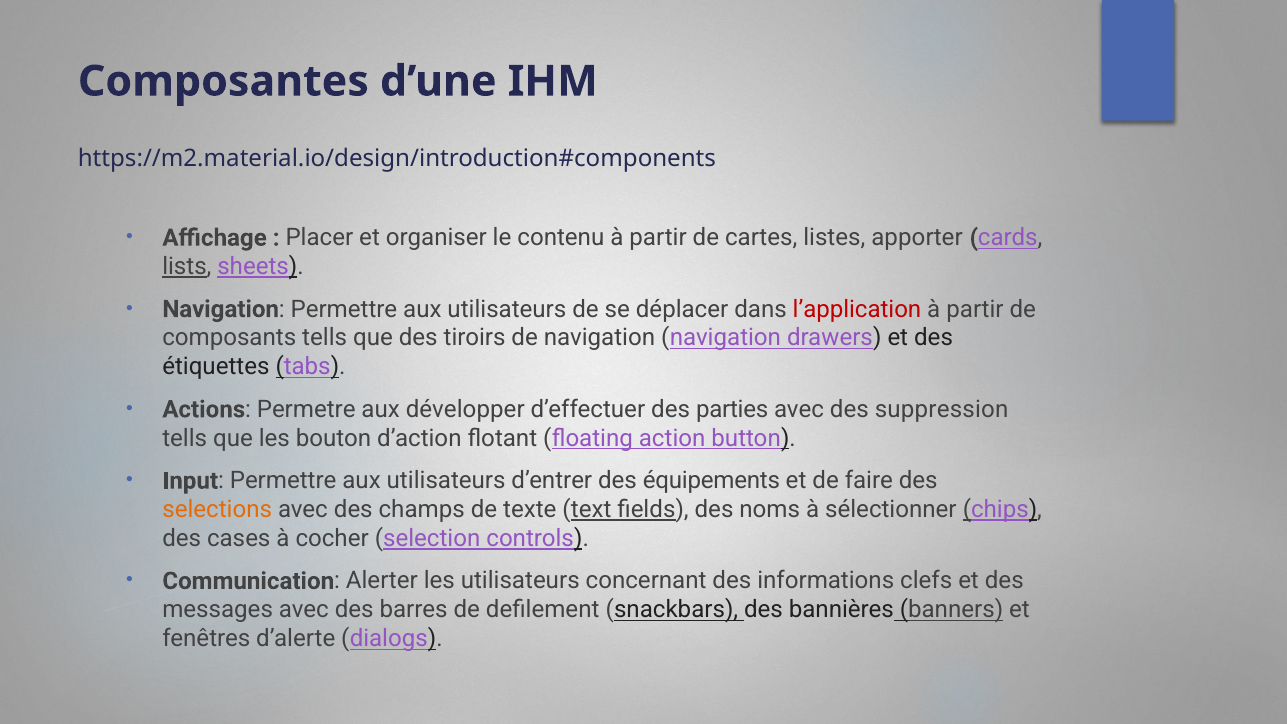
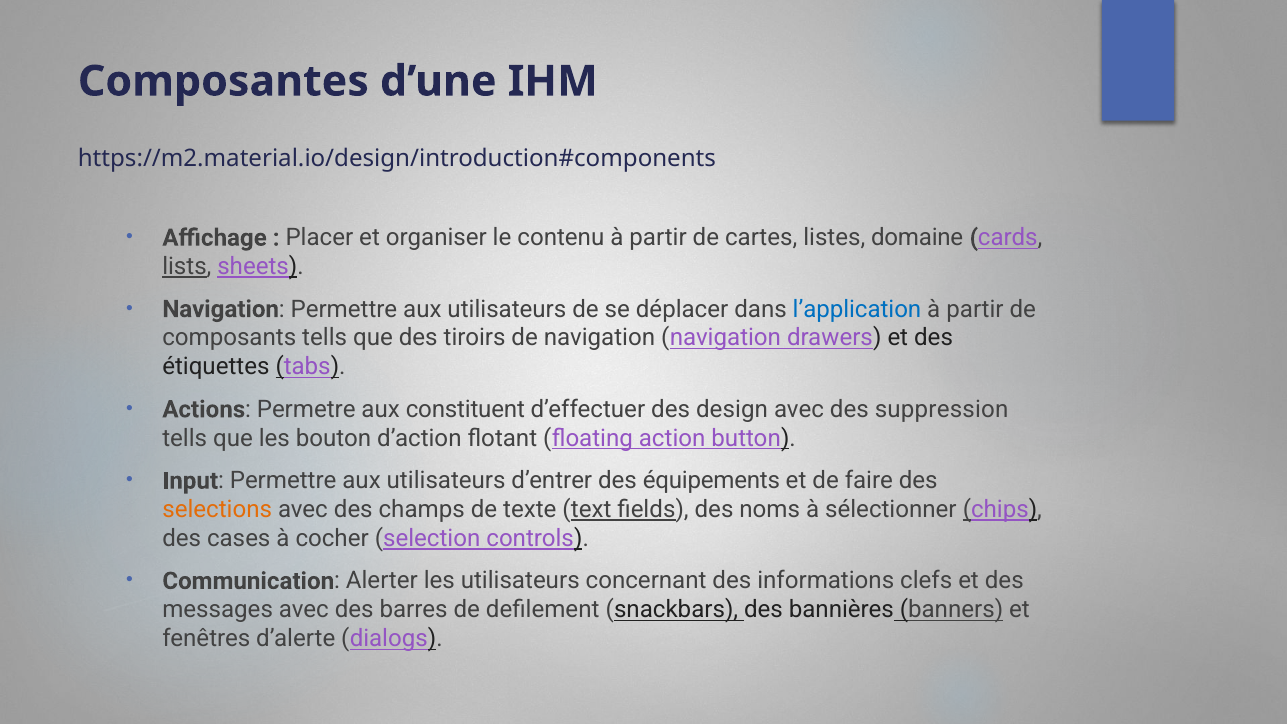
apporter: apporter -> domaine (917, 238)
l’application colour: red -> blue (857, 309)
développer: développer -> constituent (465, 409)
parties: parties -> design (732, 409)
